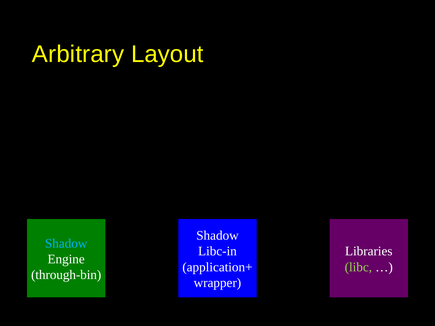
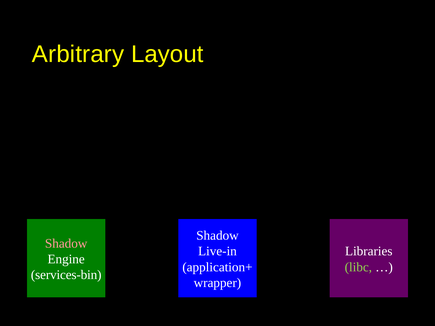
Shadow colour: light blue -> pink (66, 244)
Libc-in: Libc-in -> Live-in (217, 252)
through-bin: through-bin -> services-bin (66, 275)
